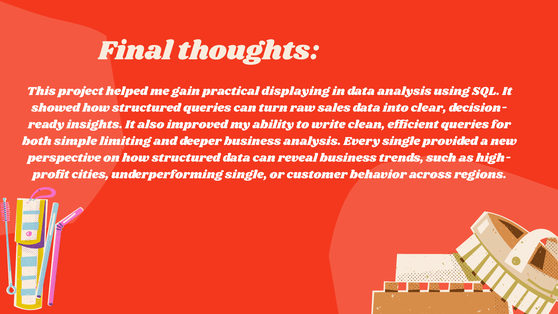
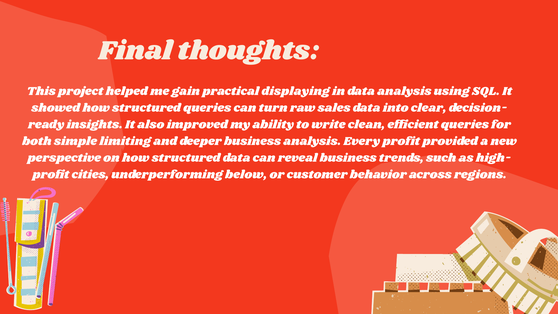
Every single: single -> profit (401, 141)
underperforming single: single -> below (246, 175)
